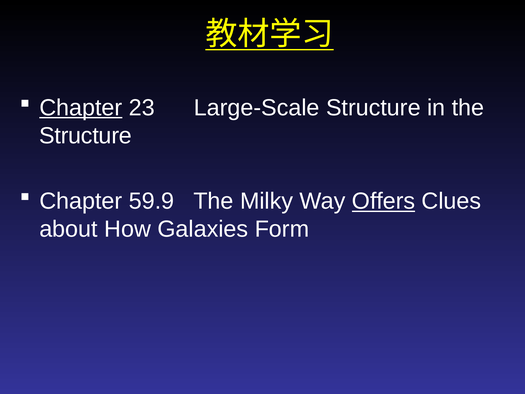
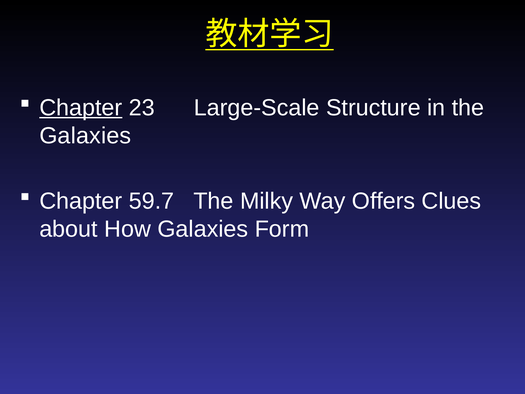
Structure: Structure -> Galaxies (85, 136)
59.9: 59.9 -> 59.7 (152, 201)
Offers underline: present -> none (384, 201)
